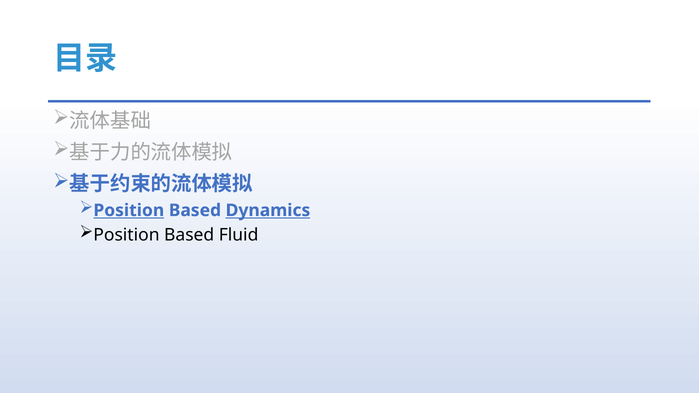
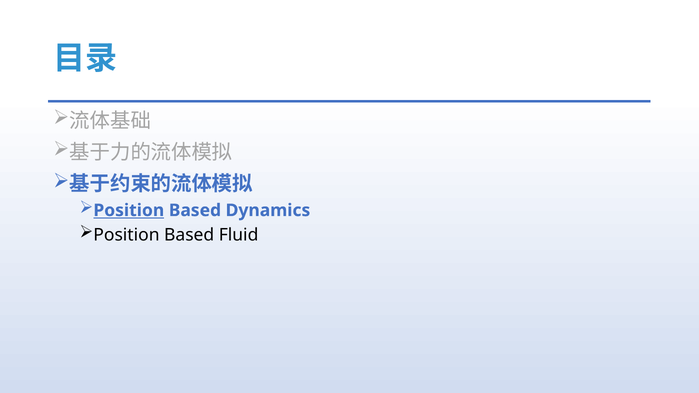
Dynamics underline: present -> none (268, 210)
